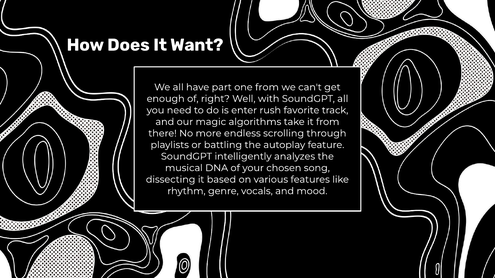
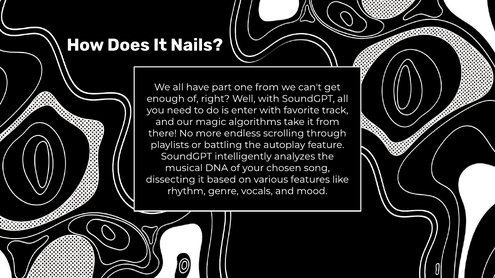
Want: Want -> Nails (197, 45)
enter rush: rush -> with (270, 110)
